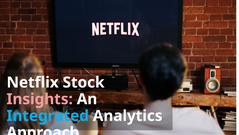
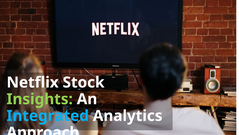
Insights colour: pink -> light green (40, 99)
